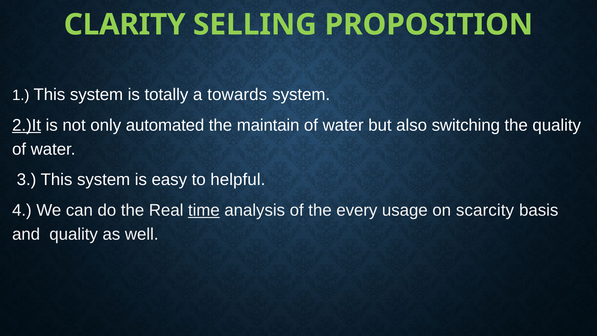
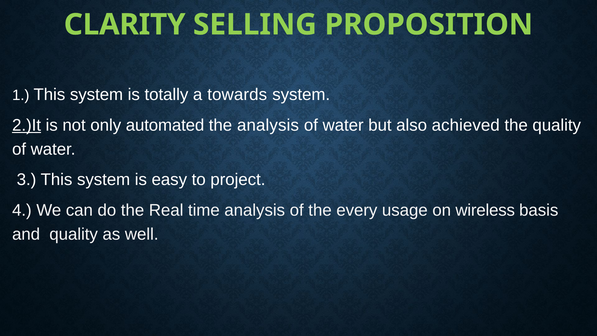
the maintain: maintain -> analysis (268, 125)
switching: switching -> achieved (466, 125)
helpful: helpful -> project (238, 180)
time underline: present -> none (204, 210)
scarcity: scarcity -> wireless (485, 210)
